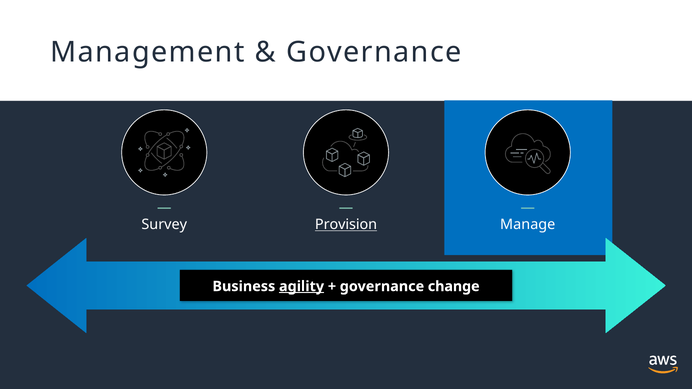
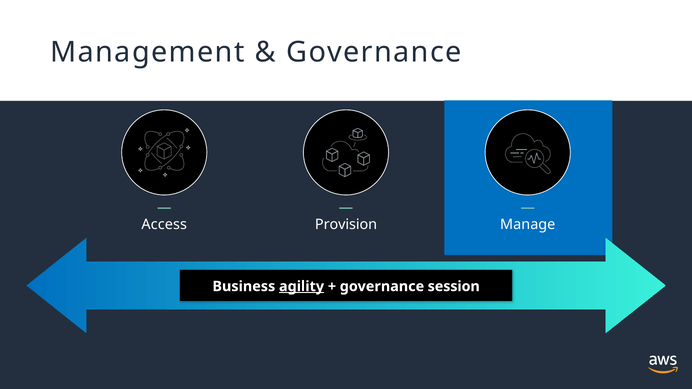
Survey: Survey -> Access (164, 225)
Provision underline: present -> none (346, 225)
change: change -> session (454, 287)
